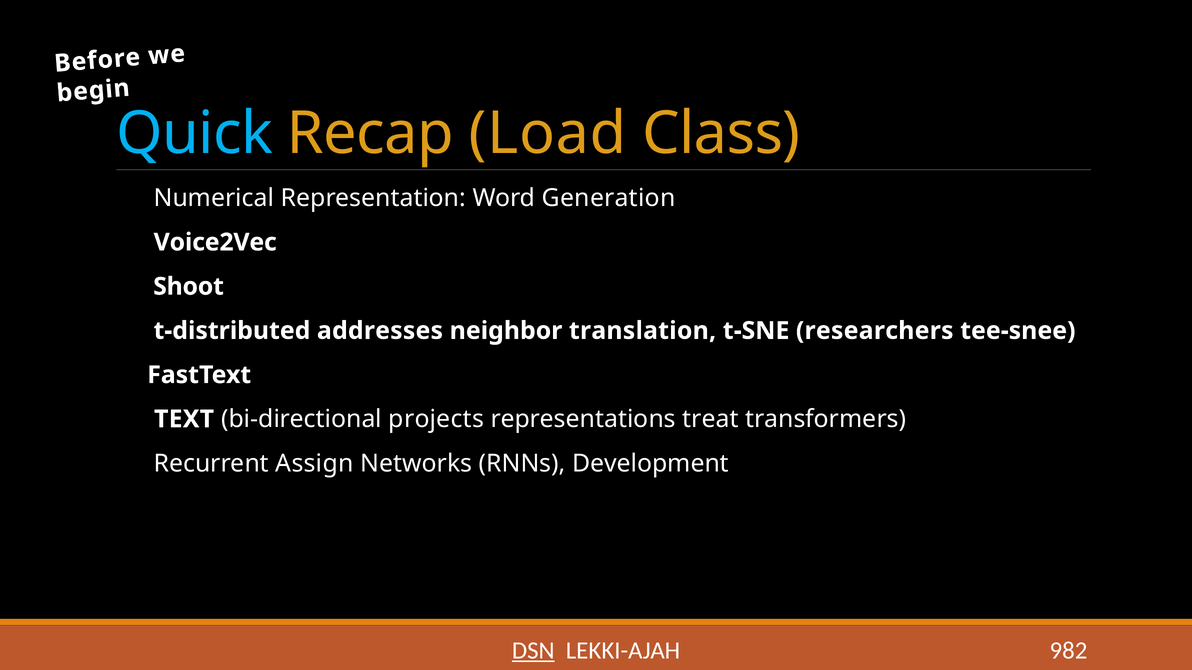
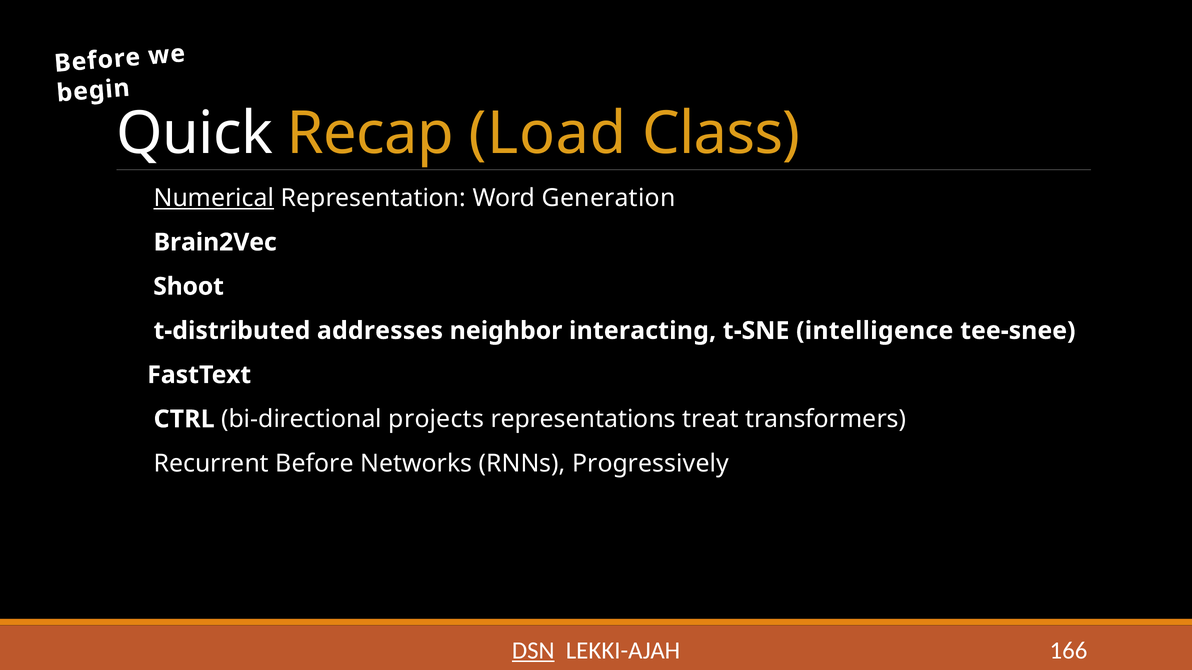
Quick colour: light blue -> white (195, 134)
Numerical underline: none -> present (214, 198)
Voice2Vec: Voice2Vec -> Brain2Vec (215, 242)
translation: translation -> interacting (643, 331)
researchers: researchers -> intelligence (875, 331)
TEXT: TEXT -> CTRL (184, 419)
Recurrent Assign: Assign -> Before (315, 464)
Development: Development -> Progressively (650, 464)
982: 982 -> 166 (1068, 651)
